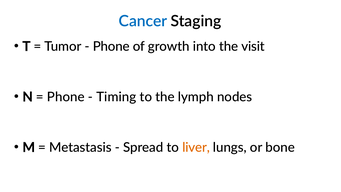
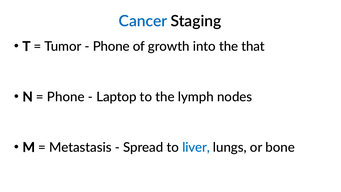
visit: visit -> that (253, 46)
Timing: Timing -> Laptop (116, 97)
liver colour: orange -> blue (196, 147)
